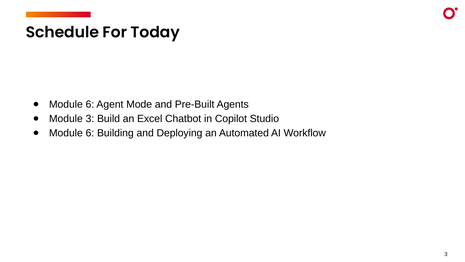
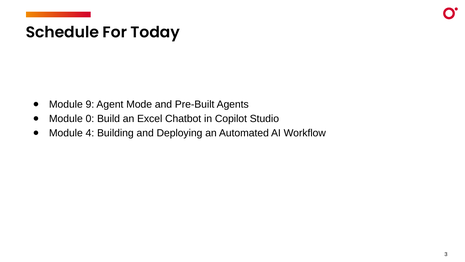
6: 6 -> 9 (90, 104)
Module 3: 3 -> 0 (90, 119)
6: 6 -> 4 (90, 133)
